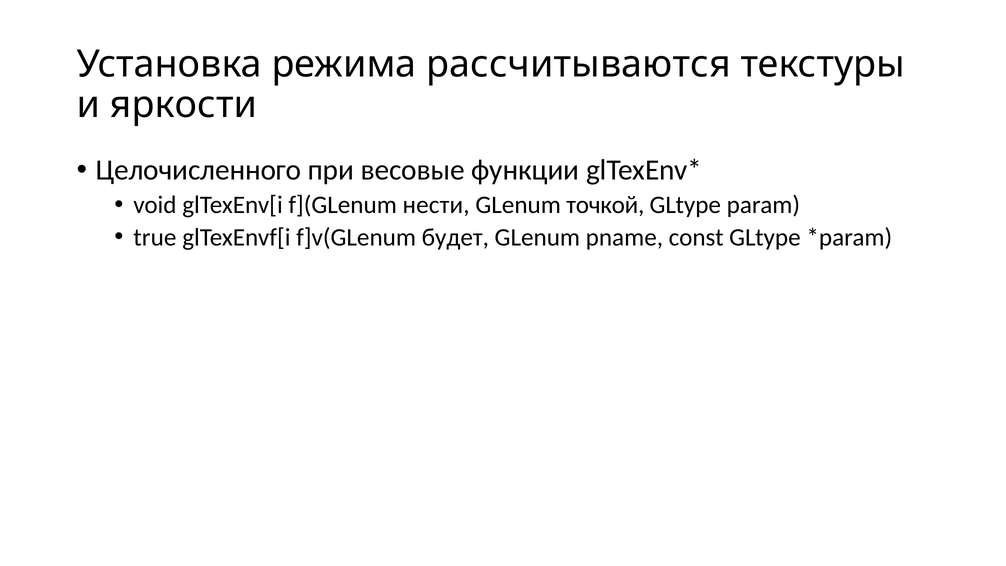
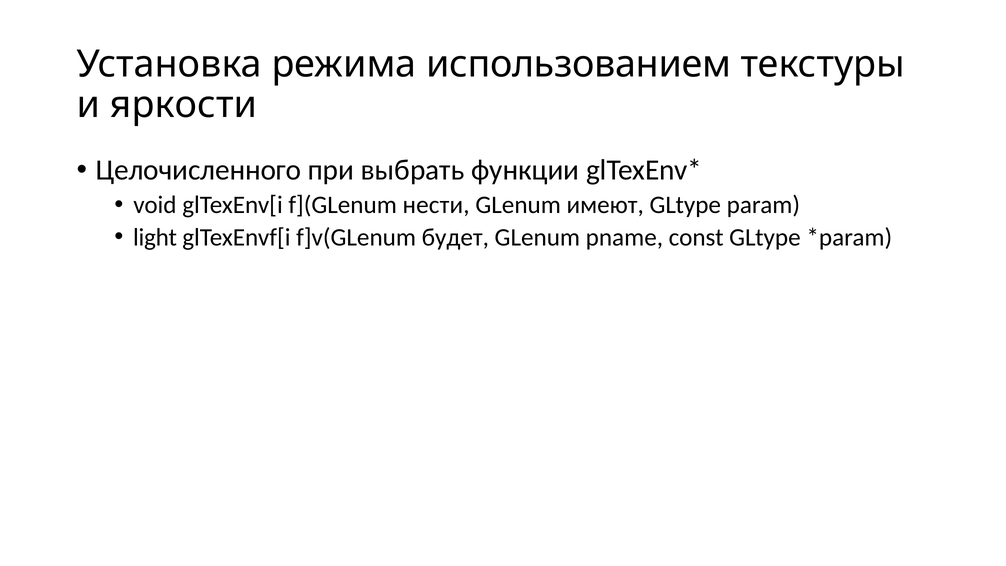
рассчитываются: рассчитываются -> использованием (579, 64)
весовые: весовые -> выбрать (413, 170)
точкой: точкой -> имеют (605, 205)
true: true -> light (155, 237)
